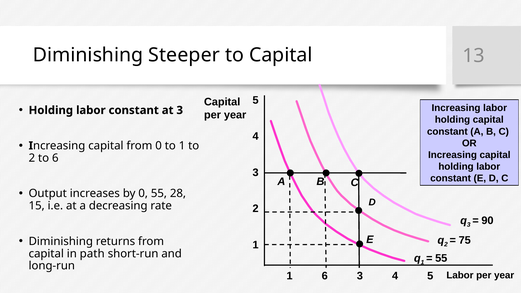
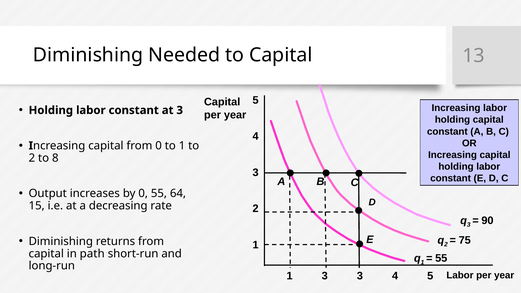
Steeper: Steeper -> Needed (184, 55)
to 6: 6 -> 8 (55, 158)
28: 28 -> 64 (178, 194)
1 6: 6 -> 3 (325, 276)
